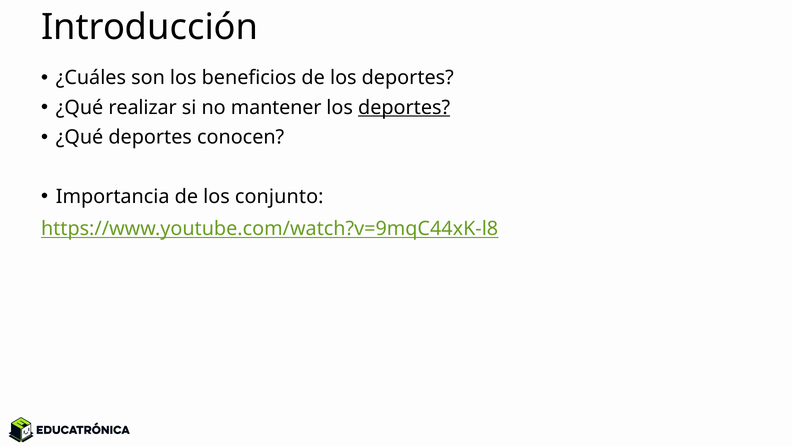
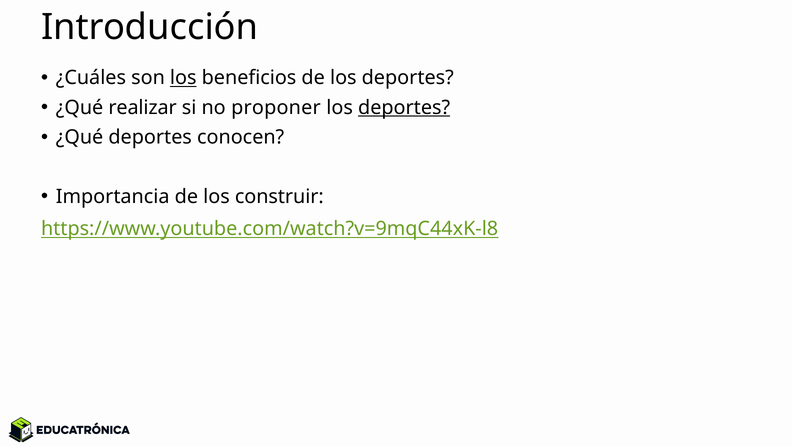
los underline: none -> present (183, 78)
mantener: mantener -> proponer (276, 107)
conjunto: conjunto -> construir (279, 196)
